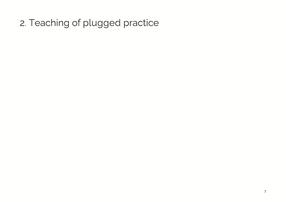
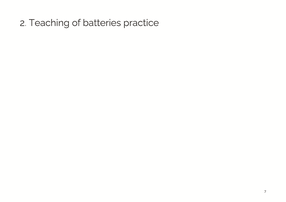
plugged: plugged -> batteries (102, 23)
